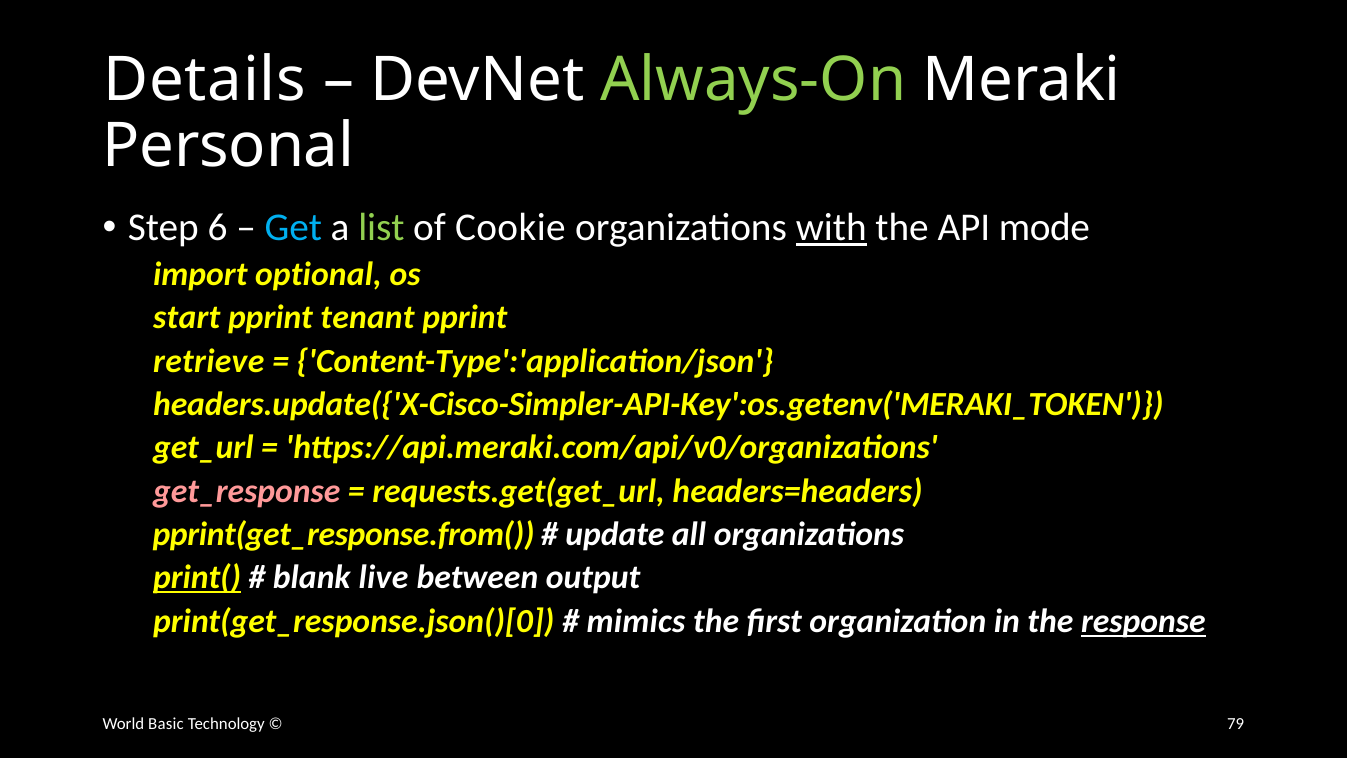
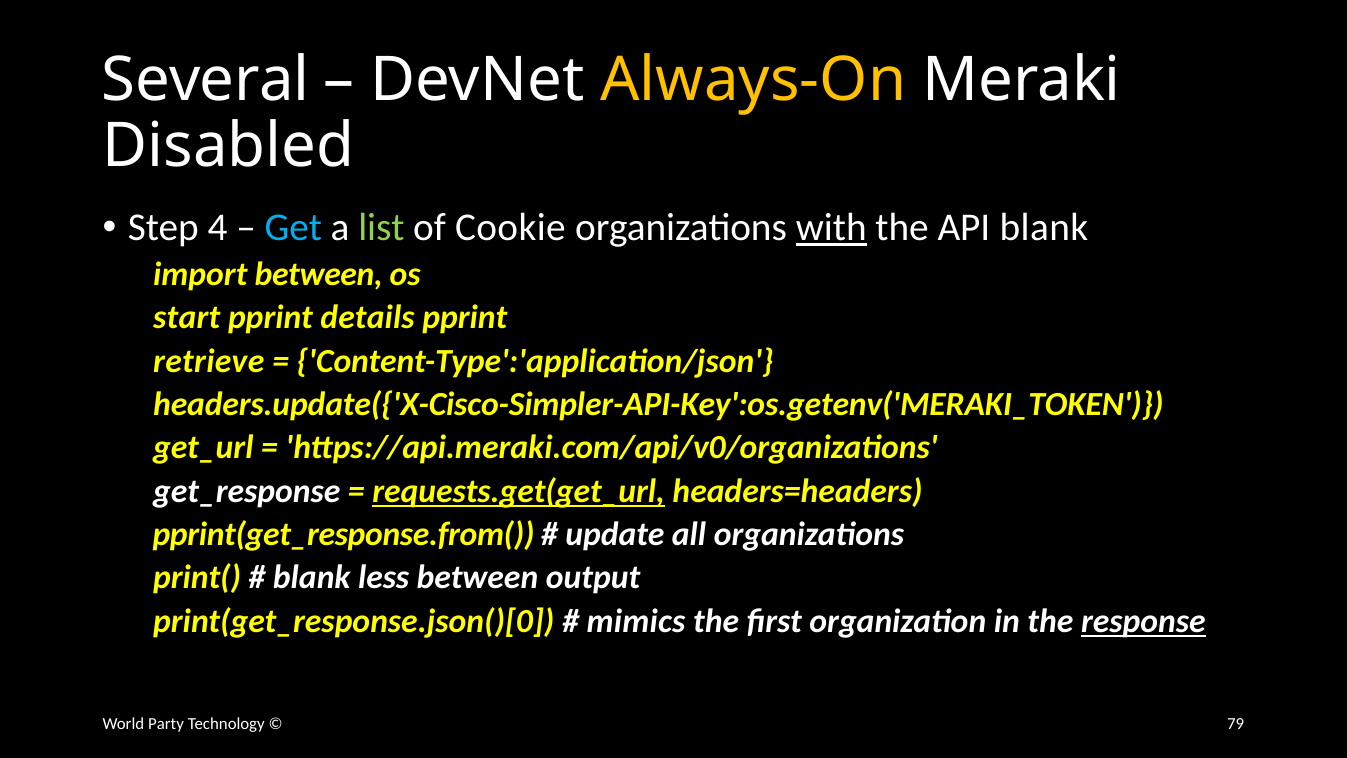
Details: Details -> Several (205, 80)
Always-On colour: light green -> yellow (753, 80)
Personal: Personal -> Disabled (228, 146)
6: 6 -> 4 (217, 228)
API mode: mode -> blank (1044, 228)
import optional: optional -> between (319, 274)
tenant: tenant -> details (368, 317)
get_response colour: pink -> white (247, 491)
requests.get(get_url underline: none -> present (519, 491)
print( underline: present -> none (197, 578)
live: live -> less (384, 578)
Basic: Basic -> Party (166, 724)
